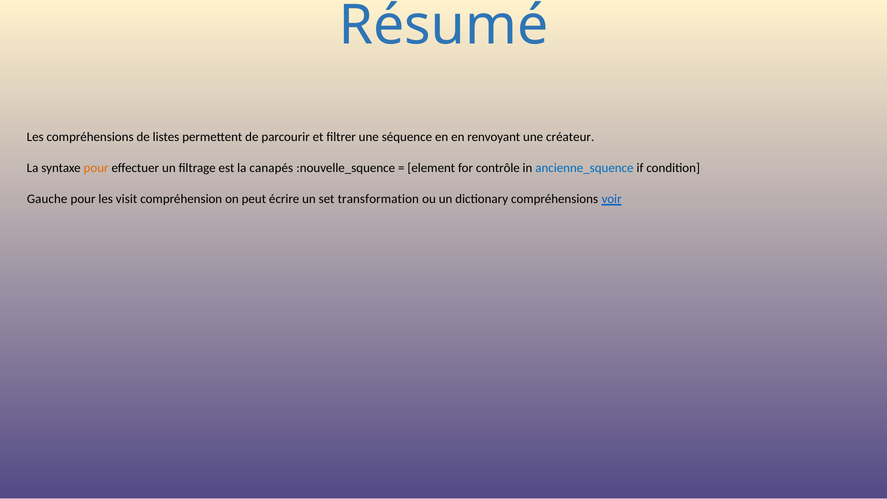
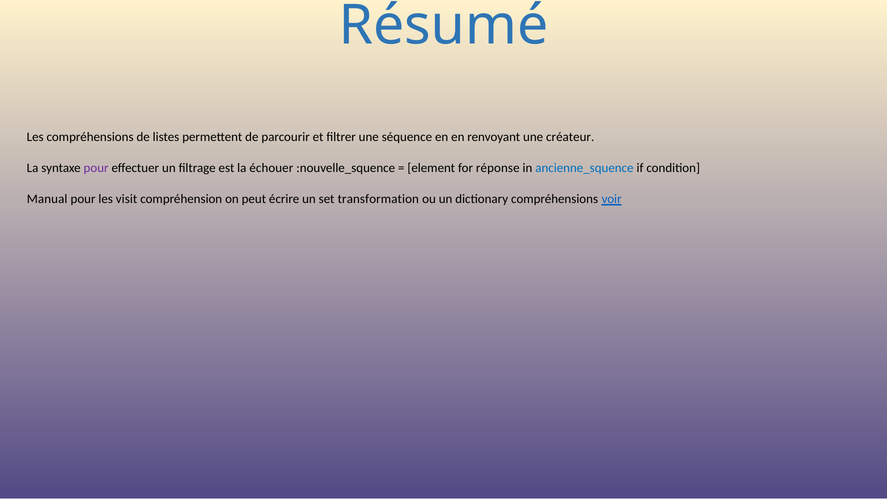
pour colour: orange -> purple (96, 168)
canapés: canapés -> échouer (271, 168)
contrôle: contrôle -> réponse (498, 168)
Gauche: Gauche -> Manual (47, 199)
